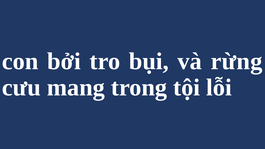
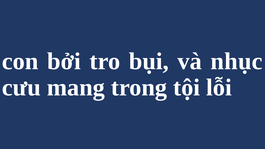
rừng: rừng -> nhục (237, 61)
